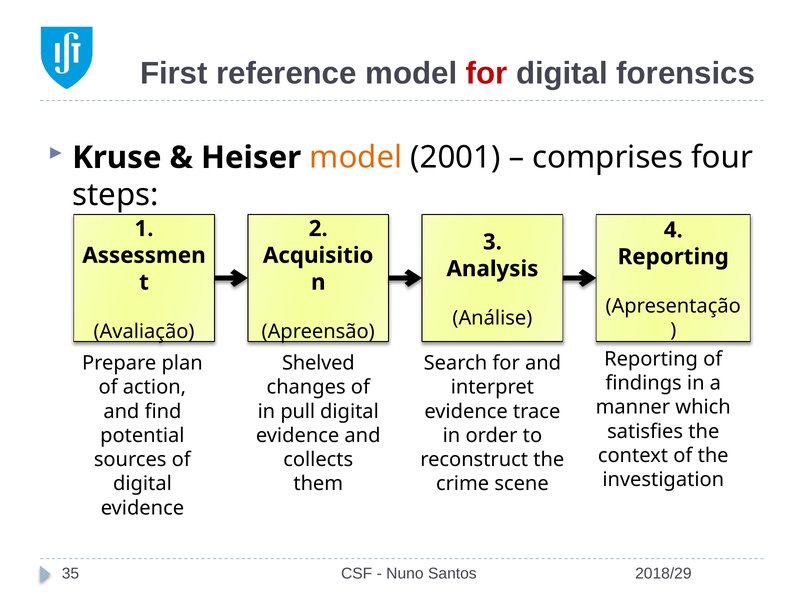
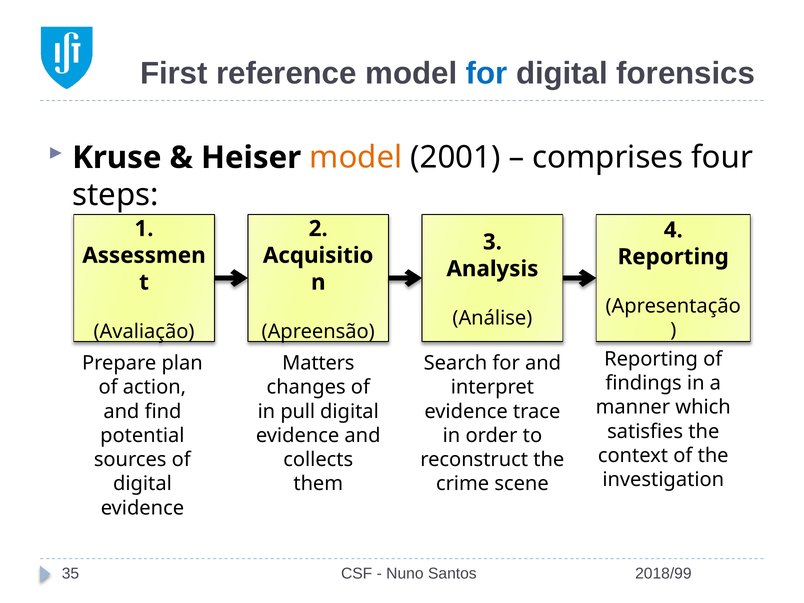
for colour: red -> blue (487, 73)
Shelved: Shelved -> Matters (318, 363)
2018/29: 2018/29 -> 2018/99 (663, 573)
